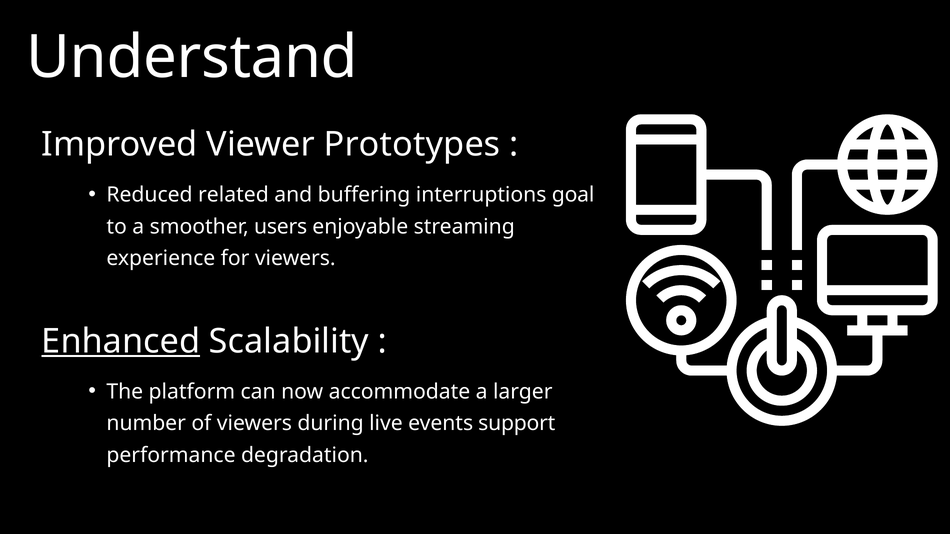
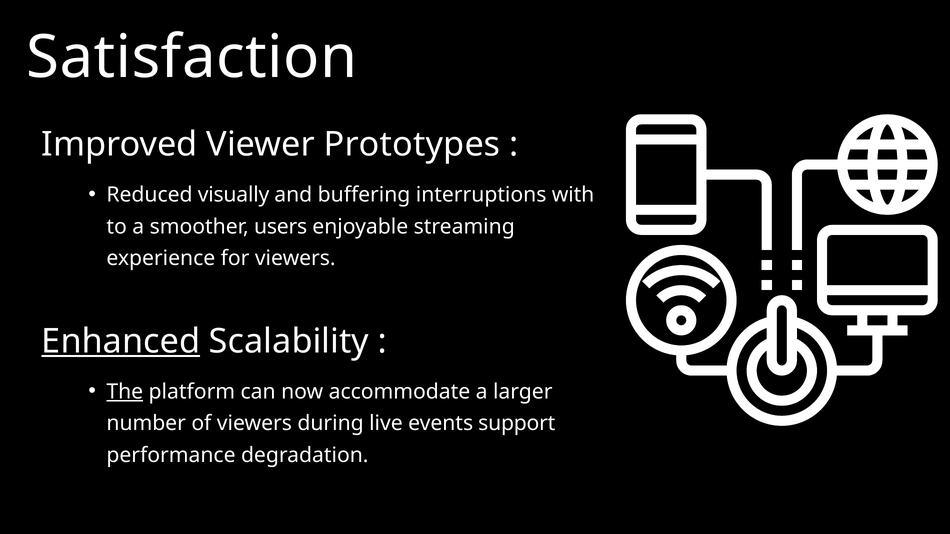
Understand: Understand -> Satisfaction (192, 58)
related: related -> visually (234, 195)
goal: goal -> with (573, 195)
The underline: none -> present (125, 392)
